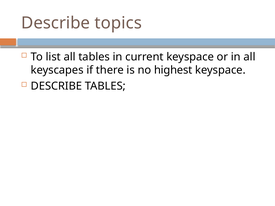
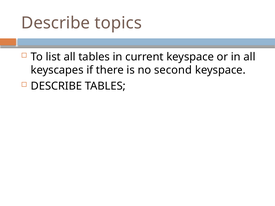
highest: highest -> second (173, 70)
